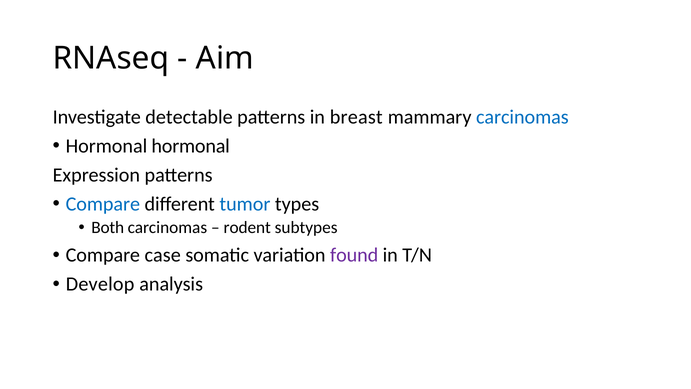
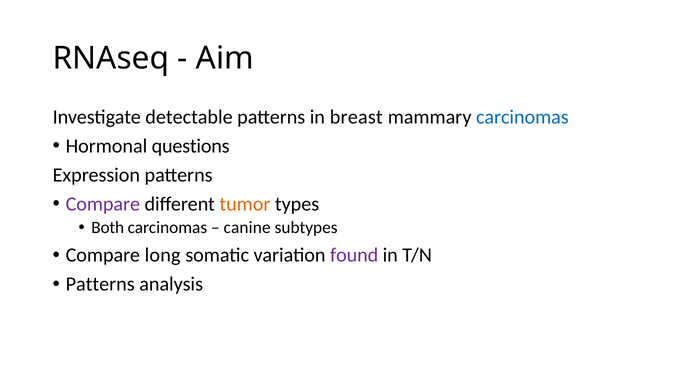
Hormonal hormonal: hormonal -> questions (191, 146)
Compare colour: blue -> purple (103, 204)
tumor colour: blue -> orange (245, 204)
rodent: rodent -> canine (247, 228)
case: case -> long (163, 255)
Develop: Develop -> Patterns (100, 284)
